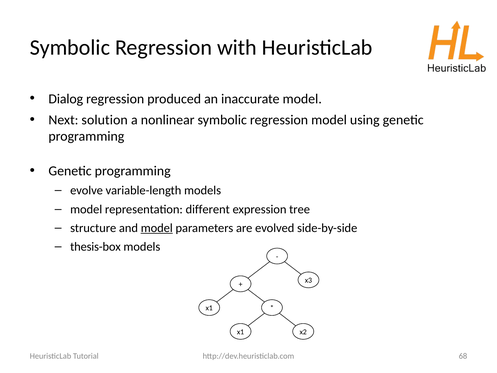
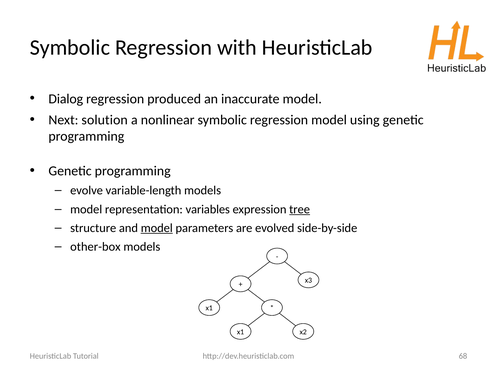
different: different -> variables (208, 209)
tree underline: none -> present (300, 209)
thesis-box: thesis-box -> other-box (95, 247)
